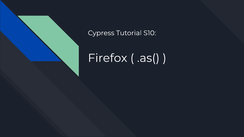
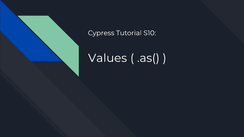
Firefox: Firefox -> Values (108, 58)
